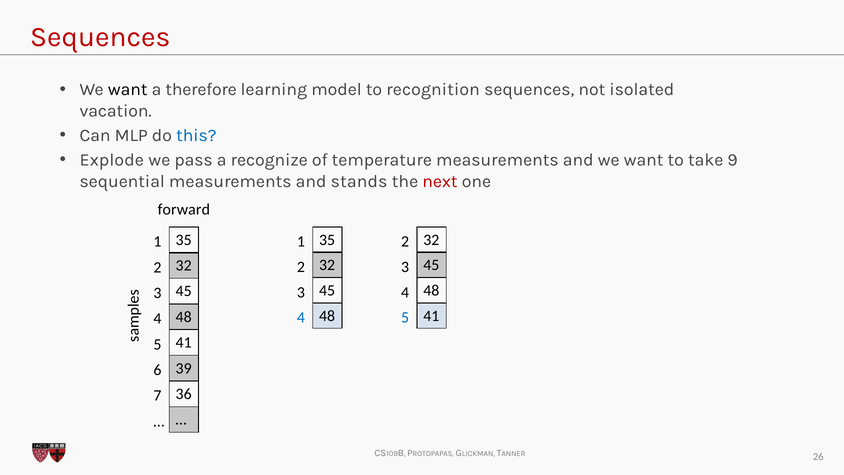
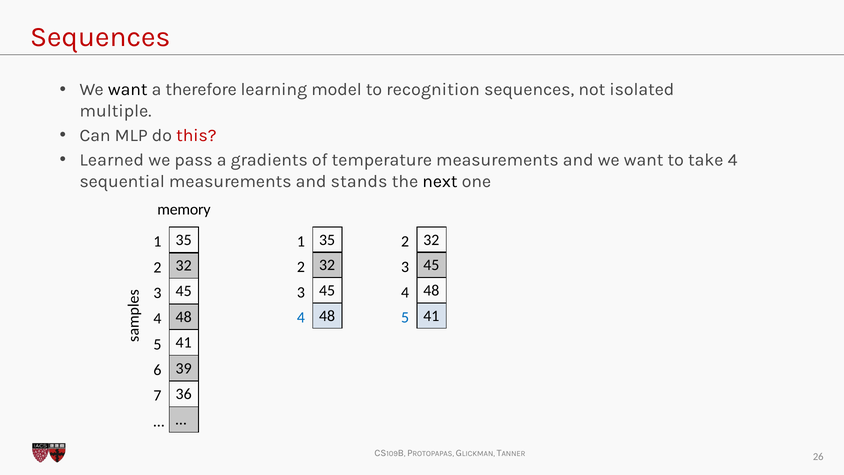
vacation: vacation -> multiple (115, 111)
this colour: blue -> red (196, 135)
Explode: Explode -> Learned (112, 160)
recognize: recognize -> gradients (269, 160)
take 9: 9 -> 4 (733, 160)
next colour: red -> black (440, 181)
forward: forward -> memory (184, 209)
